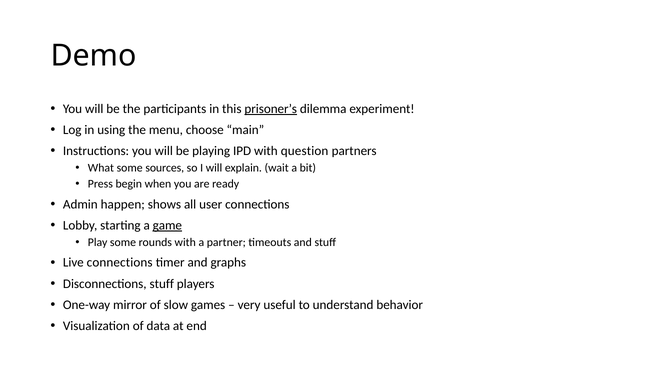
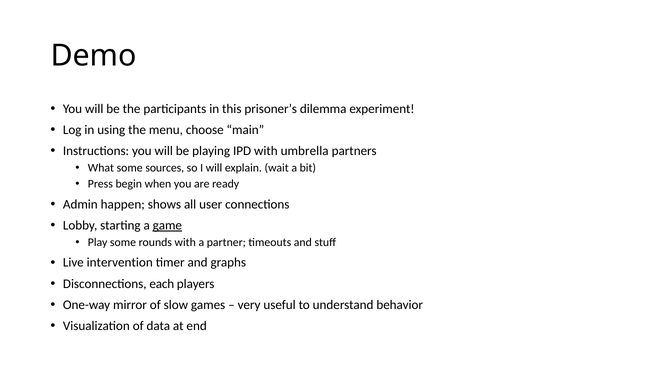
prisoner’s underline: present -> none (271, 109)
question: question -> umbrella (305, 151)
Live connections: connections -> intervention (120, 263)
Disconnections stuff: stuff -> each (162, 284)
